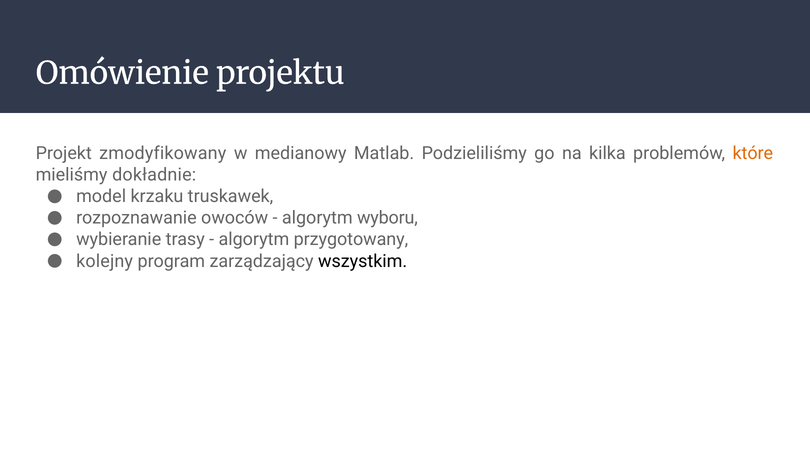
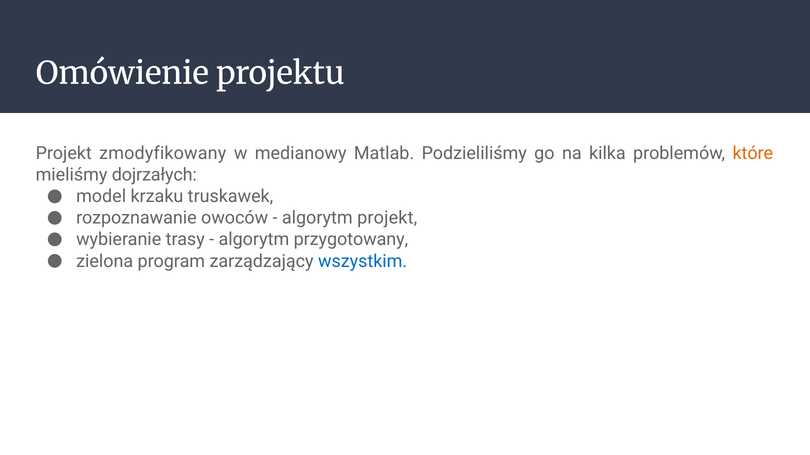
dokładnie: dokładnie -> dojrzałych (154, 175)
algorytm wyboru: wyboru -> projekt (387, 218)
kolejny: kolejny -> zielona (105, 261)
wszystkim colour: black -> blue (363, 261)
